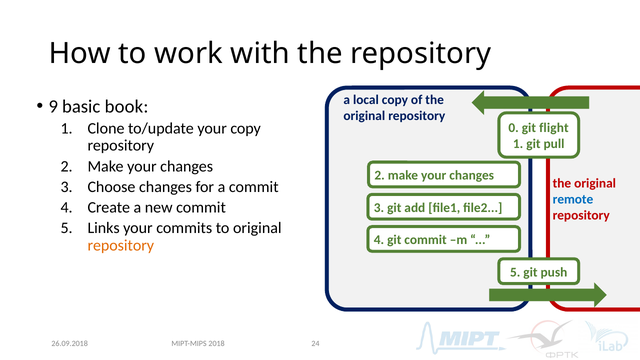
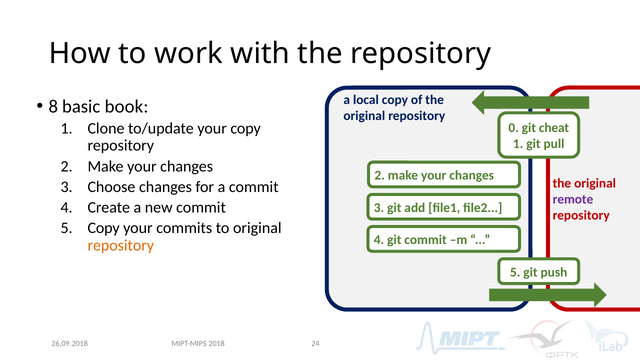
9: 9 -> 8 (53, 106)
flight: flight -> cheat (554, 128)
remote colour: blue -> purple (573, 199)
5 Links: Links -> Copy (104, 228)
